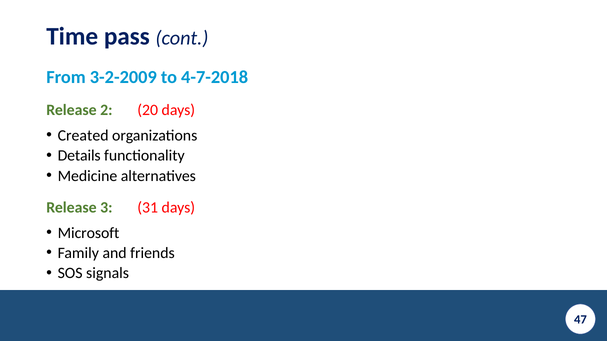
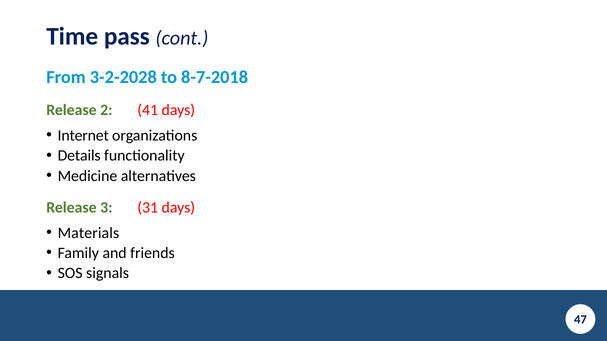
3-2-2009: 3-2-2009 -> 3-2-2028 (123, 77)
4-7-2018: 4-7-2018 -> 8-7-2018 (215, 77)
20: 20 -> 41 (148, 110)
Created: Created -> Internet (83, 136)
Microsoft: Microsoft -> Materials (88, 233)
